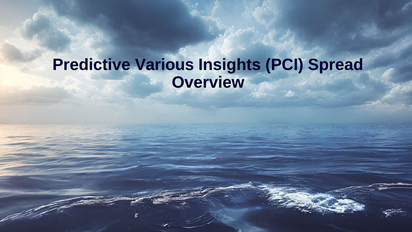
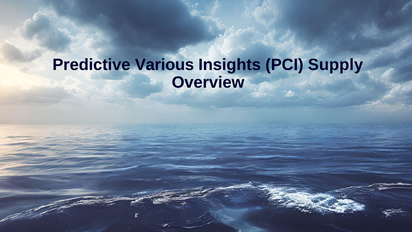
Spread: Spread -> Supply (336, 65)
